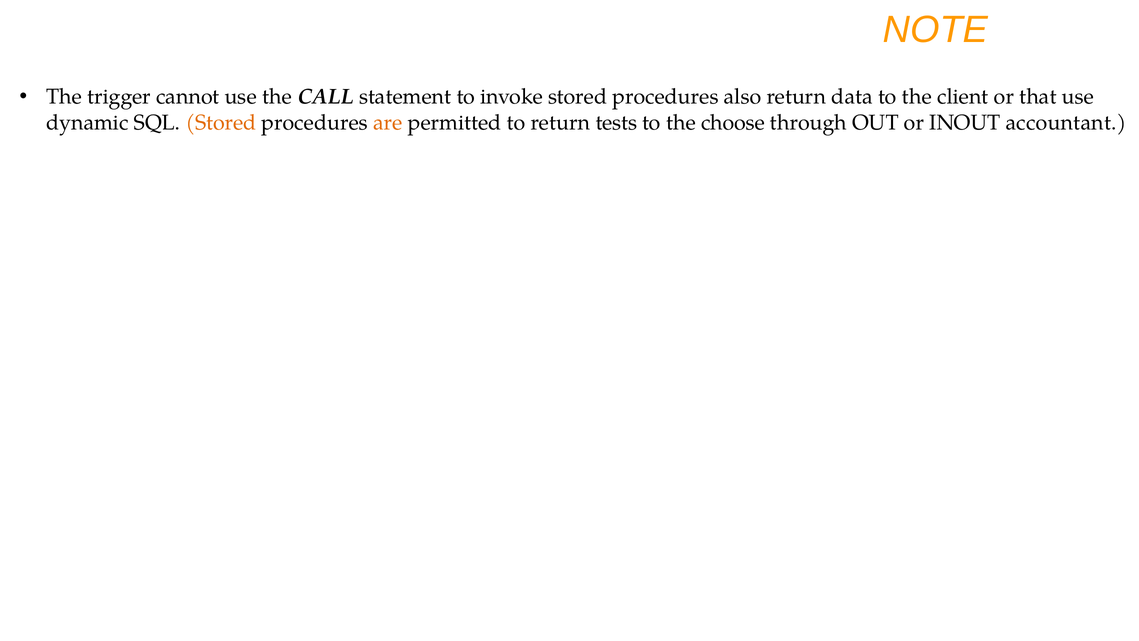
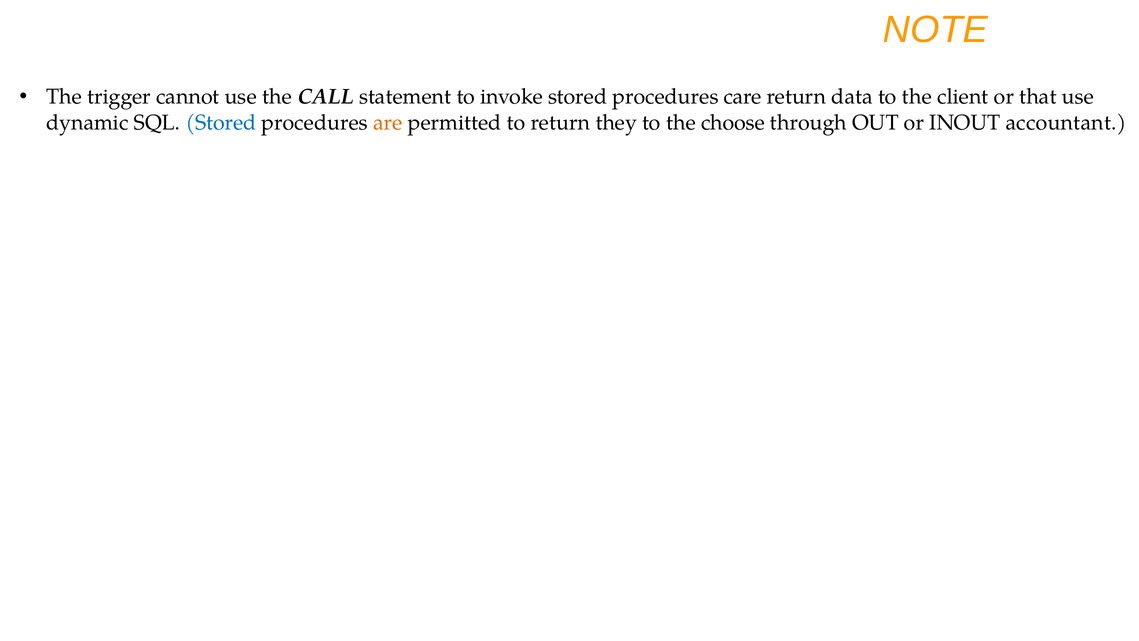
also: also -> care (743, 97)
Stored colour: orange -> blue (221, 122)
tests: tests -> they (616, 122)
